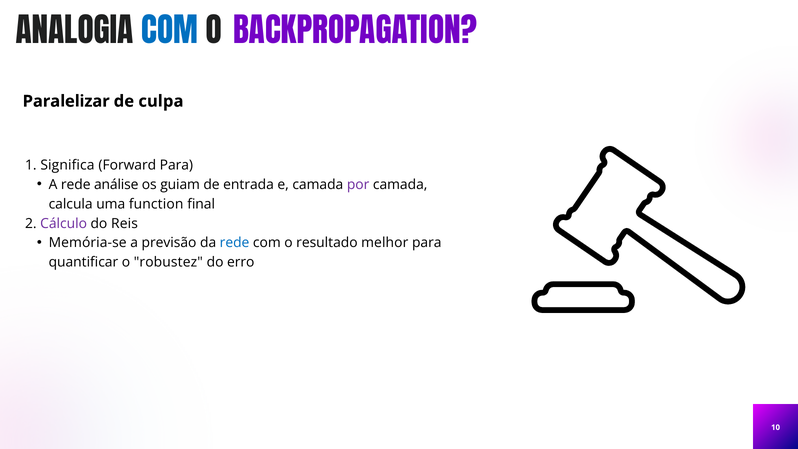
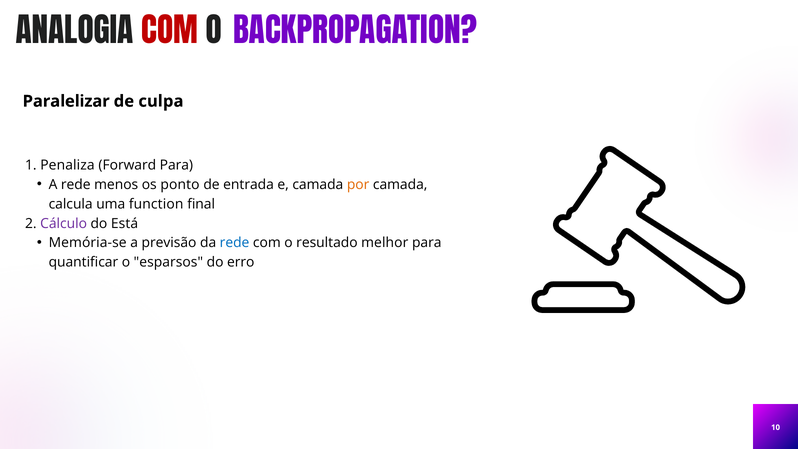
COM colour: blue -> red (170, 32)
Significa: Significa -> Penaliza (67, 165)
análise: análise -> menos (116, 185)
guiam: guiam -> ponto (180, 185)
por colour: purple -> orange (358, 185)
Reis: Reis -> Está (125, 223)
robustez: robustez -> esparsos (168, 262)
